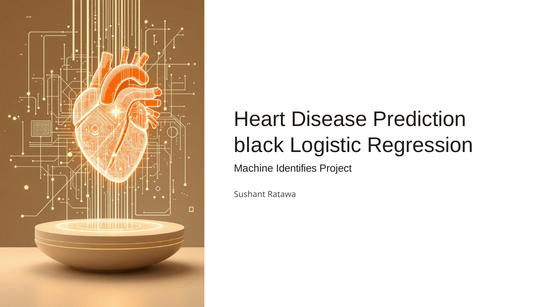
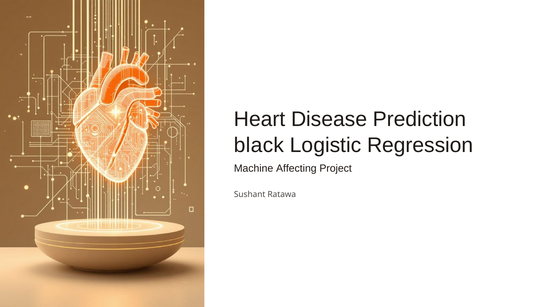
Identifies: Identifies -> Affecting (296, 168)
